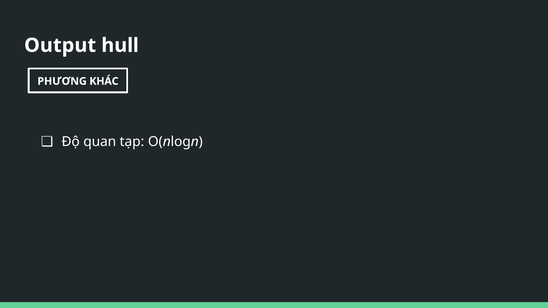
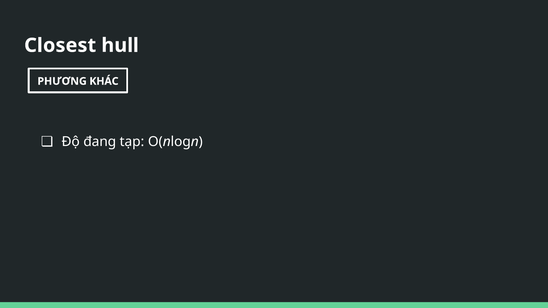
Output: Output -> Closest (60, 45)
quan: quan -> đang (100, 142)
